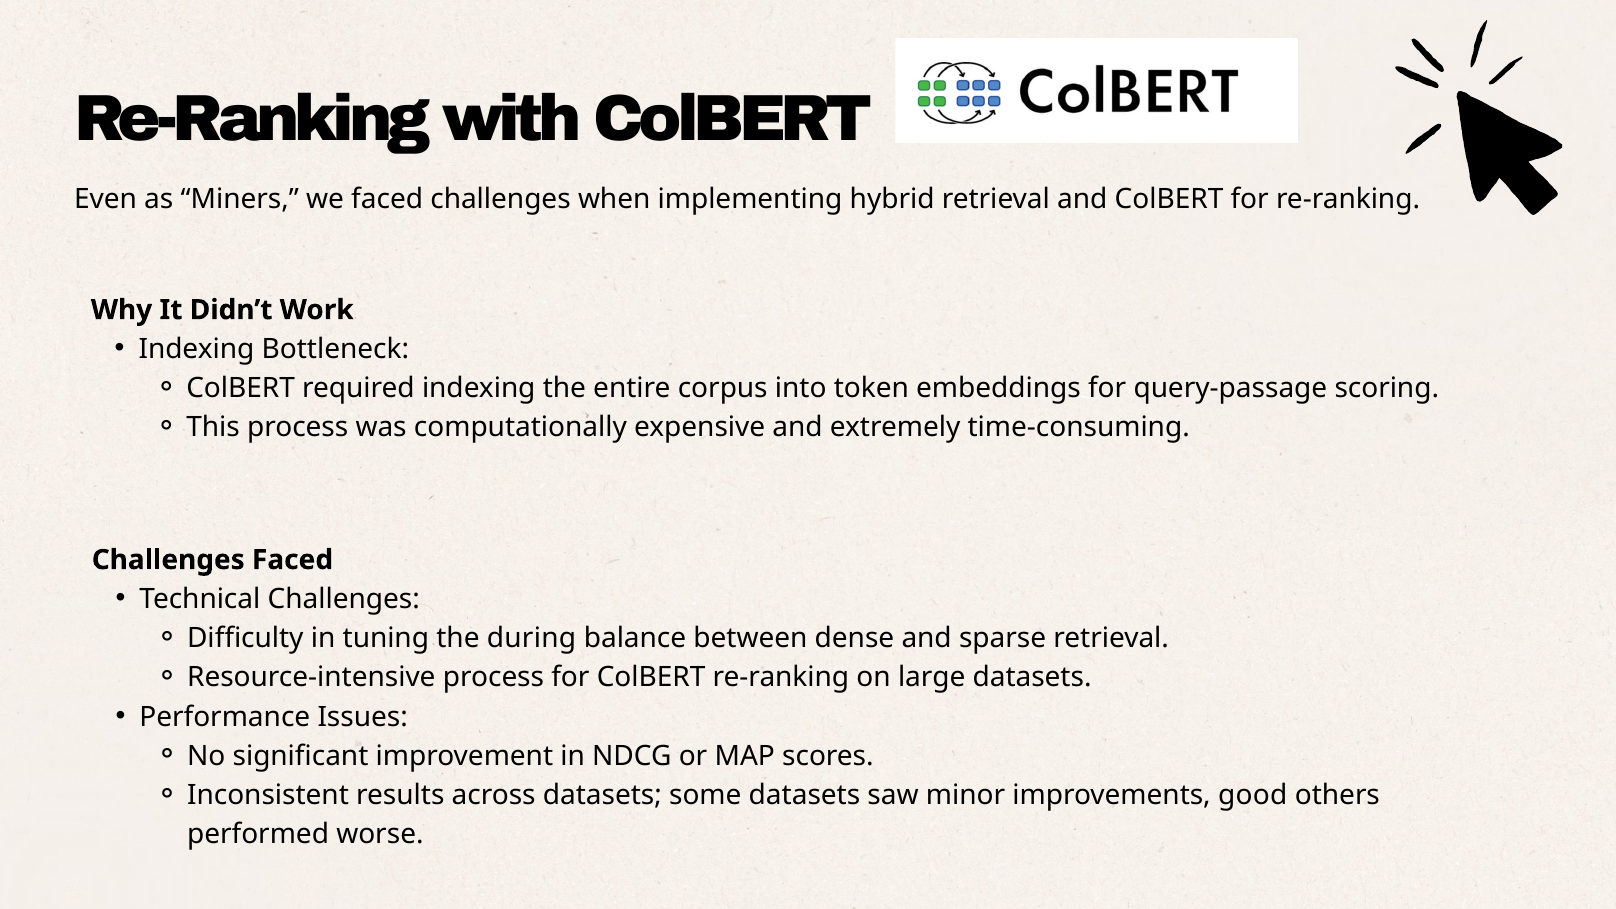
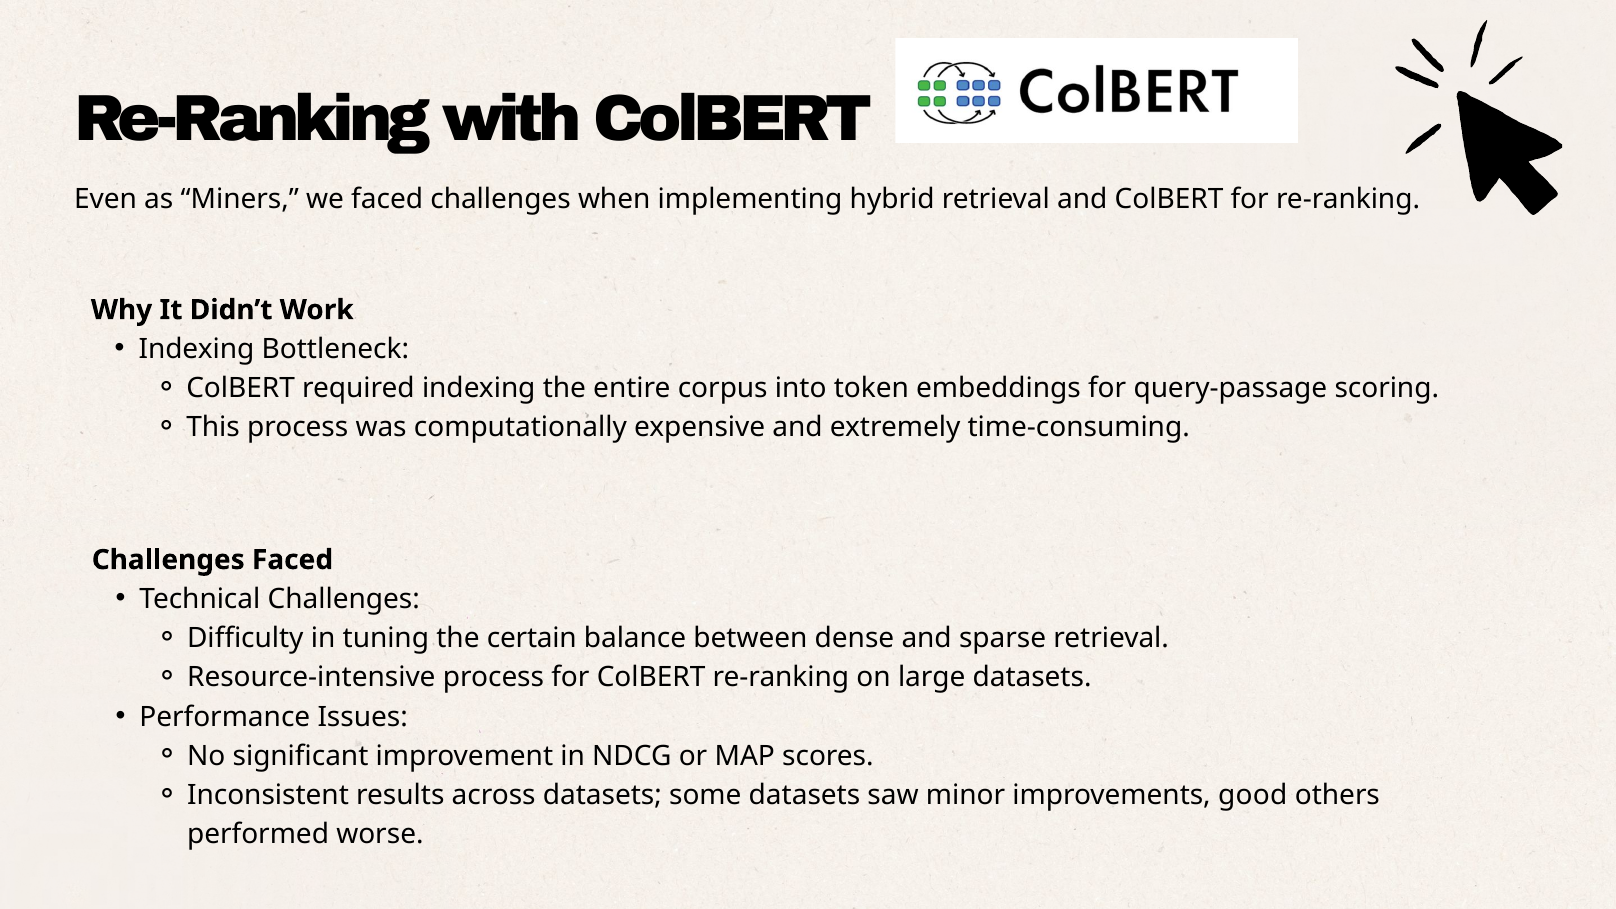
during: during -> certain (532, 638)
